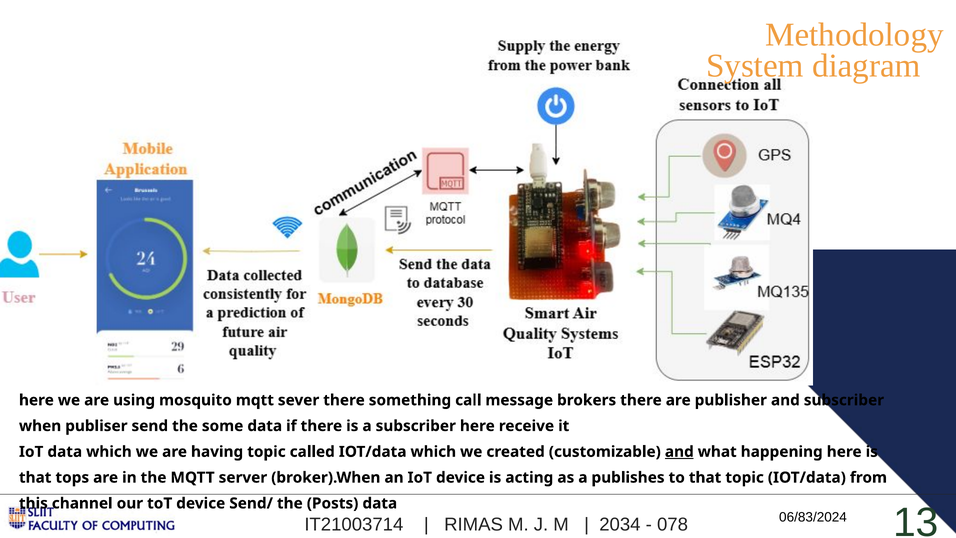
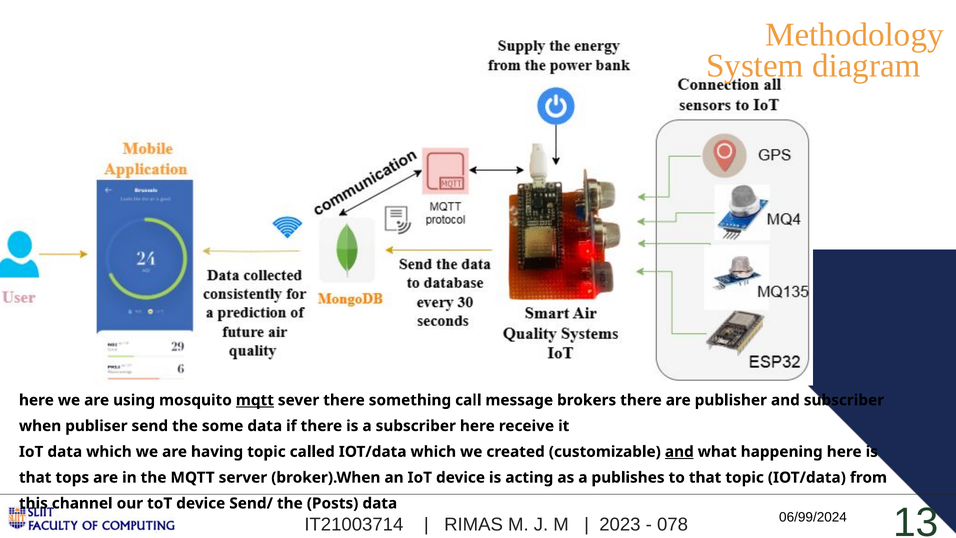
mqtt underline: none -> present (255, 400)
06/83/2024: 06/83/2024 -> 06/99/2024 (813, 517)
2034: 2034 -> 2023 (620, 524)
